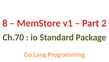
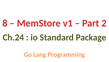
Ch.70: Ch.70 -> Ch.24 (13, 37)
